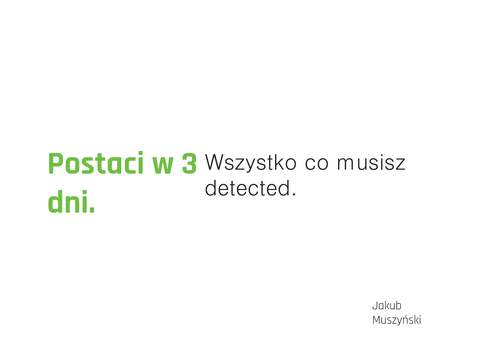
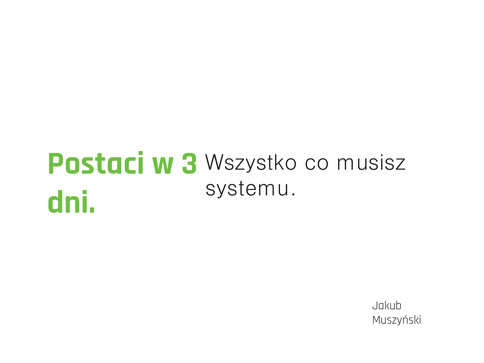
detected: detected -> systemu (251, 188)
